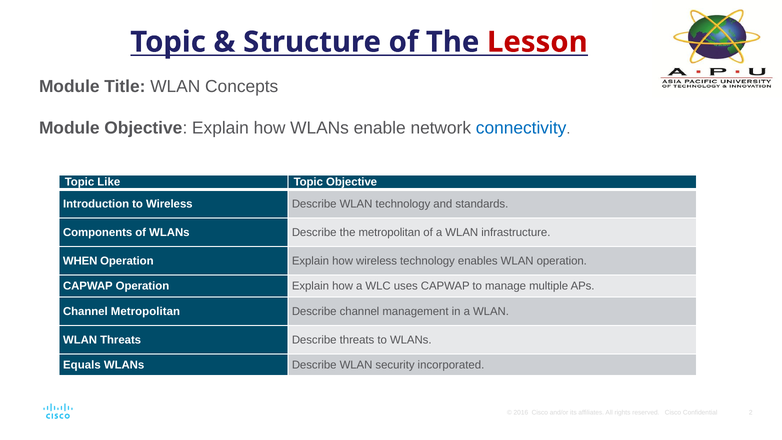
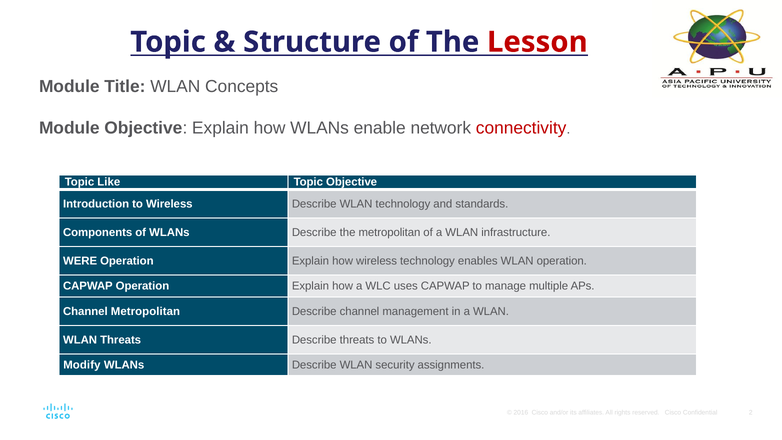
connectivity colour: blue -> red (521, 128)
WHEN: WHEN -> WERE (80, 261)
Equals: Equals -> Modify (82, 365)
incorporated: incorporated -> assignments (451, 365)
